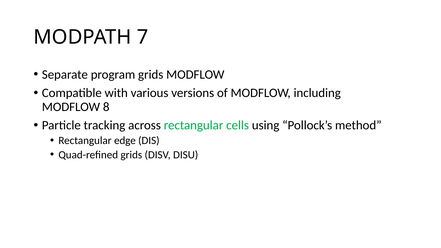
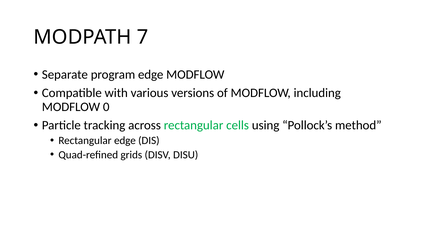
program grids: grids -> edge (151, 75)
8: 8 -> 0 (106, 107)
